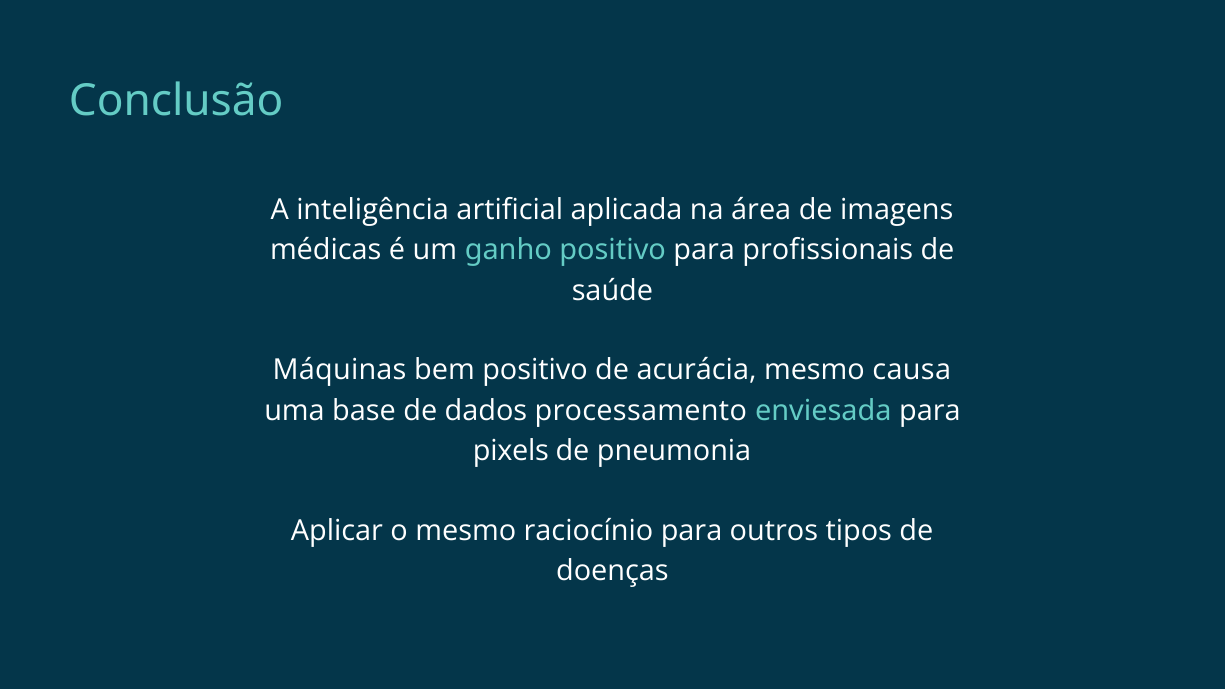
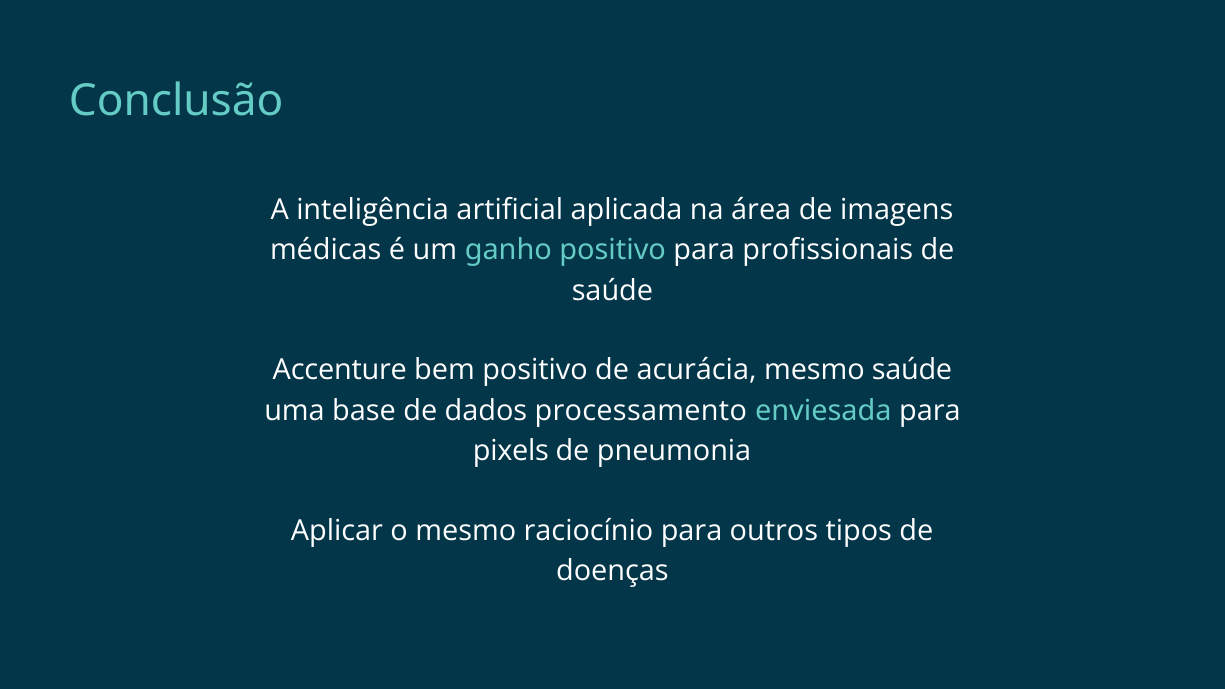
Máquinas: Máquinas -> Accenture (340, 370)
mesmo causa: causa -> saúde (912, 370)
